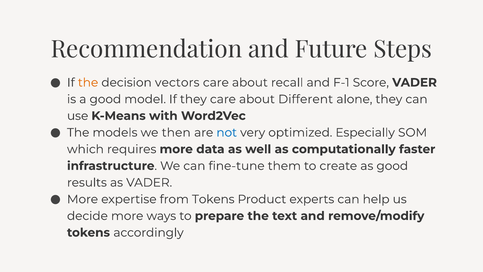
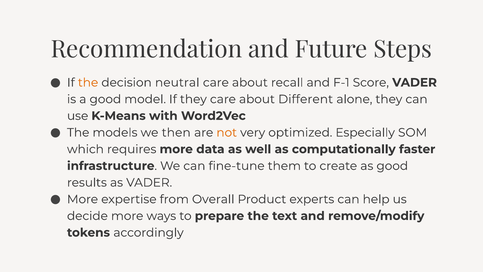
vectors: vectors -> neutral (177, 82)
not colour: blue -> orange (227, 132)
from Tokens: Tokens -> Overall (213, 199)
